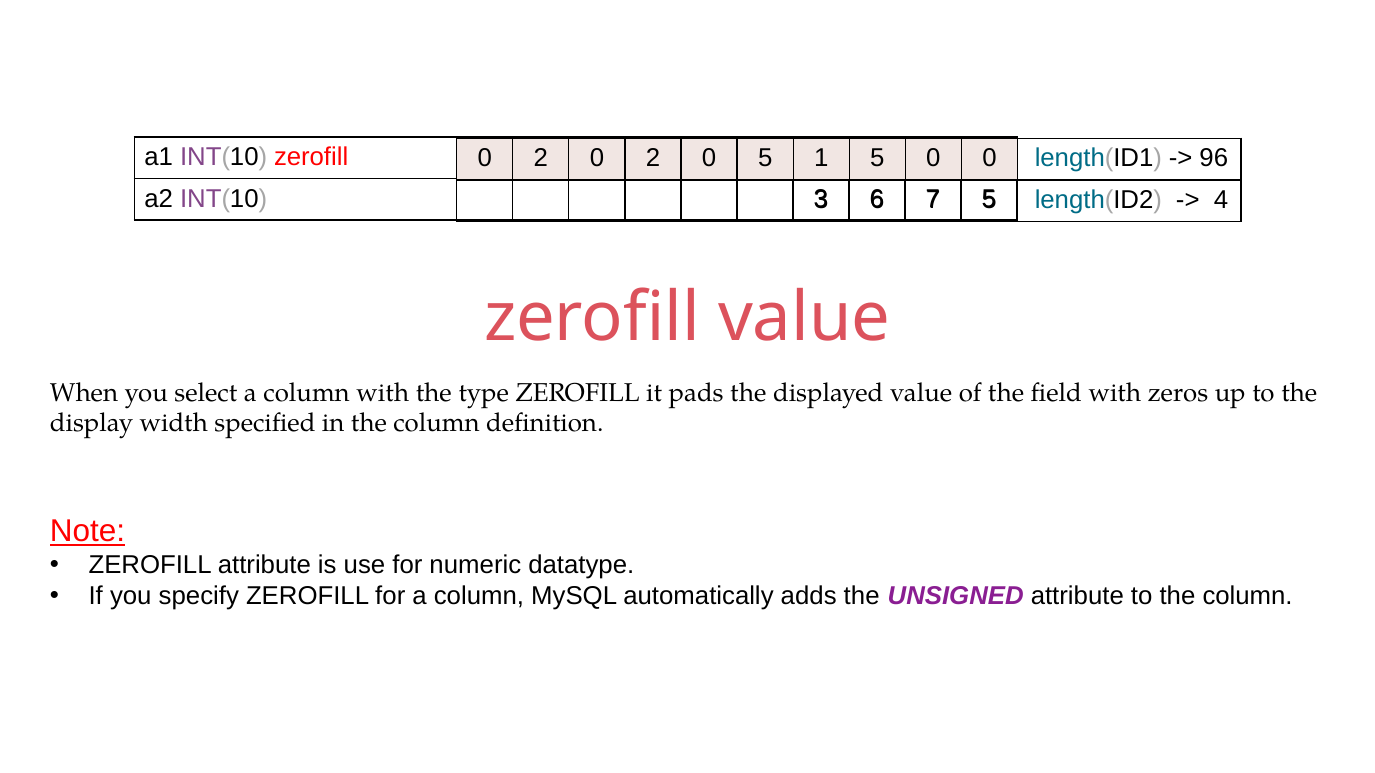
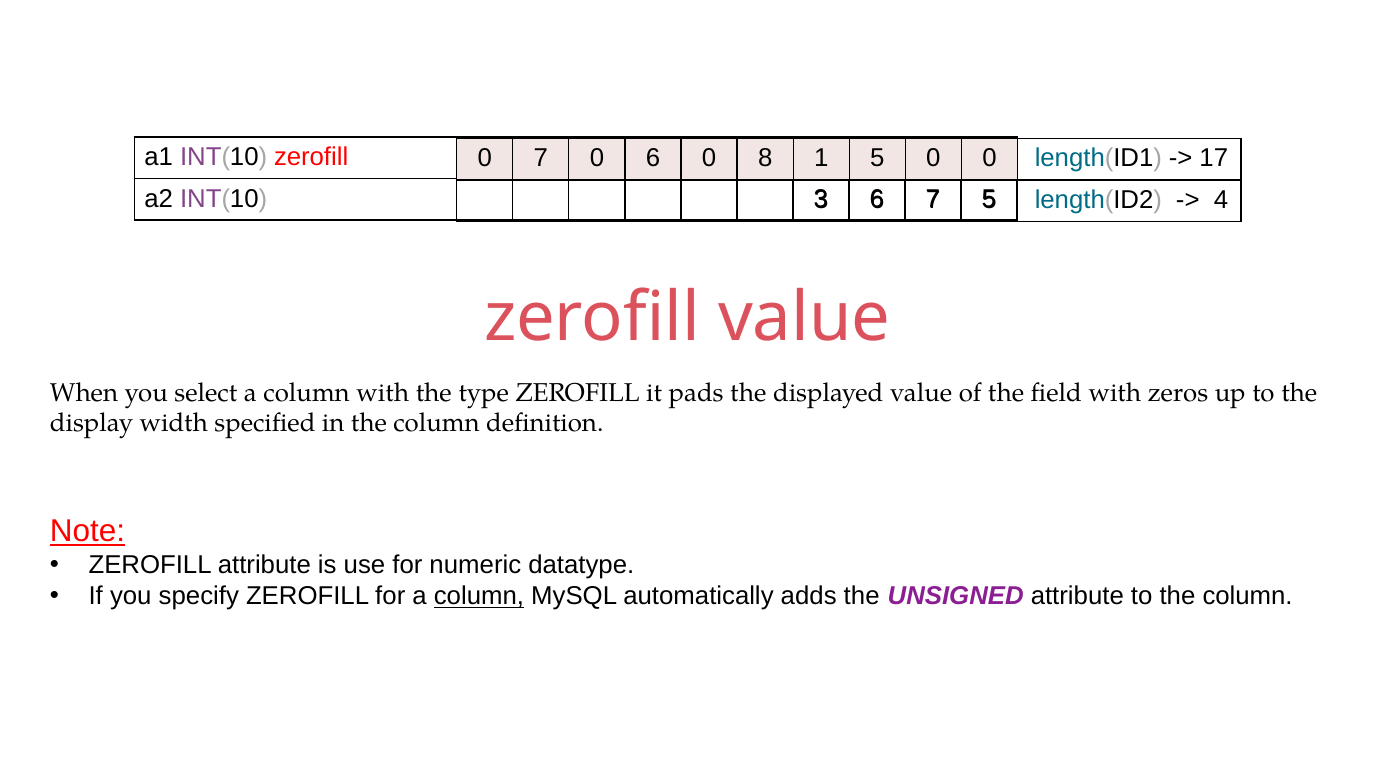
2: 2 -> 7 (541, 158)
2: 2 -> 6 (653, 158)
0 5: 5 -> 8 (765, 158)
96: 96 -> 17 (1214, 158)
column underline: none -> present (479, 597)
